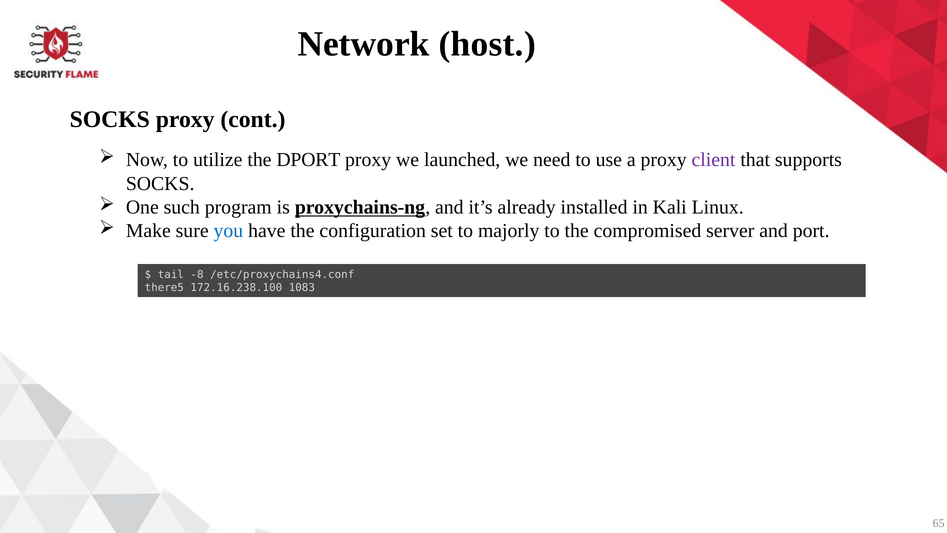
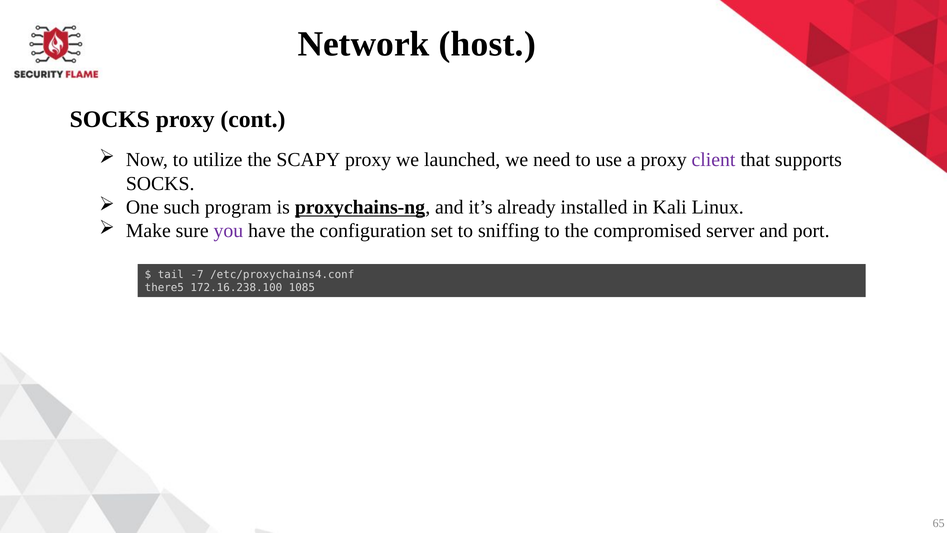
DPORT: DPORT -> SCAPY (308, 160)
you colour: blue -> purple (228, 231)
majorly: majorly -> sniffing (509, 231)
-8: -8 -> -7 (197, 275)
1083: 1083 -> 1085 (302, 288)
